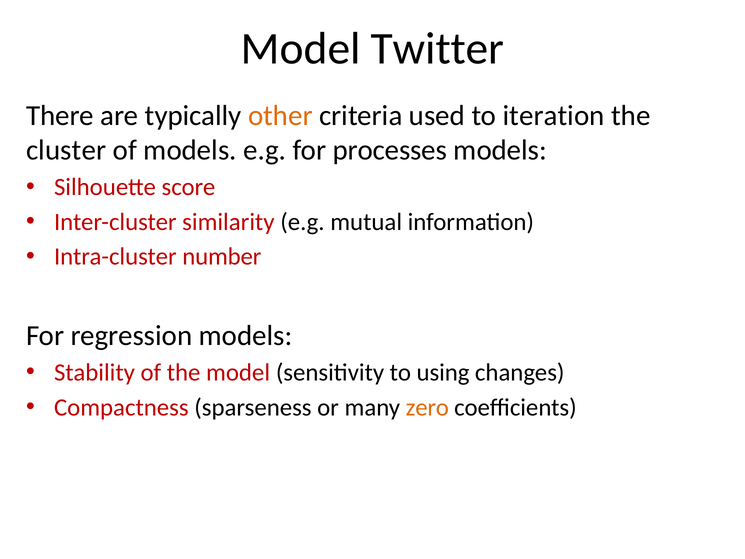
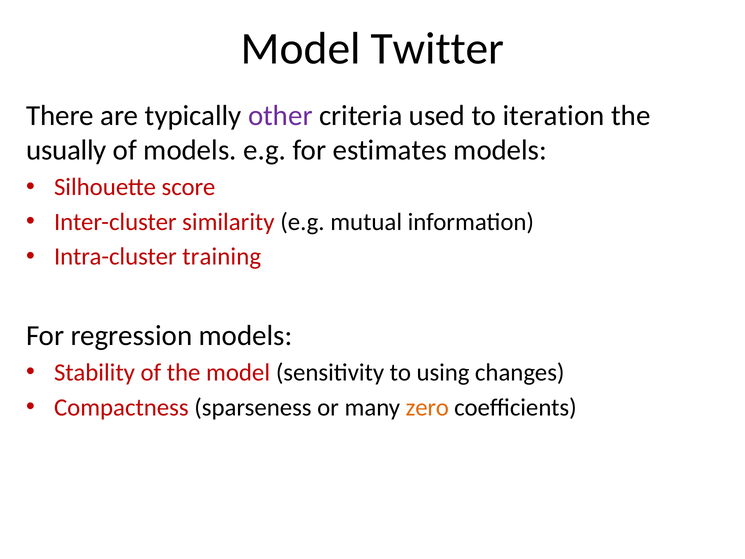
other colour: orange -> purple (280, 116)
cluster: cluster -> usually (66, 150)
processes: processes -> estimates (390, 150)
number: number -> training (222, 257)
